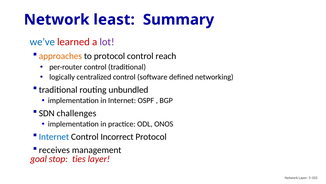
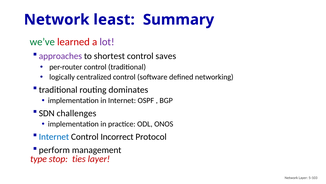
we’ve colour: blue -> green (42, 42)
approaches colour: orange -> purple (60, 56)
to protocol: protocol -> shortest (109, 56)
reach: reach -> saves (166, 56)
unbundled: unbundled -> dominates (128, 89)
receives: receives -> perform (54, 150)
goal: goal -> type (39, 158)
